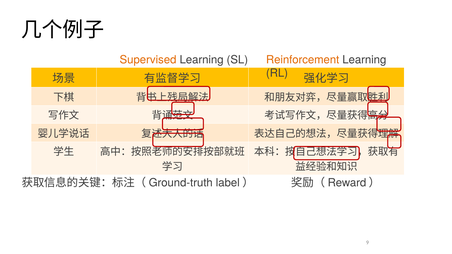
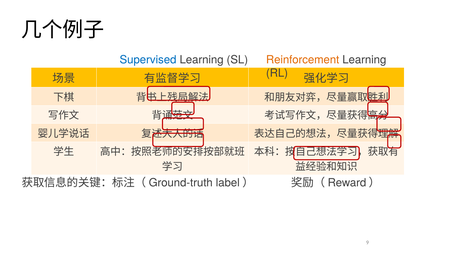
Supervised colour: orange -> blue (148, 60)
